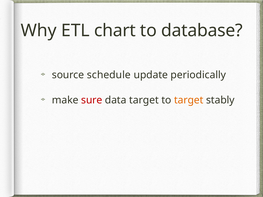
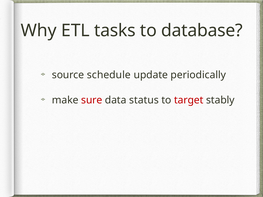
chart: chart -> tasks (115, 30)
data target: target -> status (144, 100)
target colour: orange -> red (189, 100)
